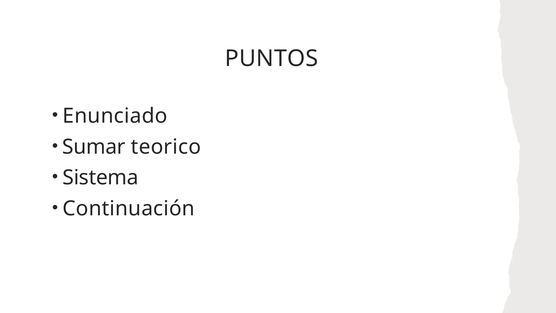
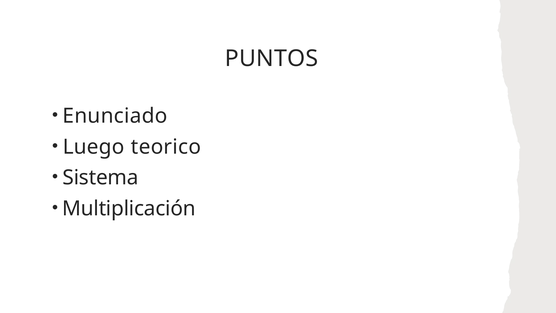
Sumar: Sumar -> Luego (94, 147)
Continuación: Continuación -> Multiplicación (129, 208)
